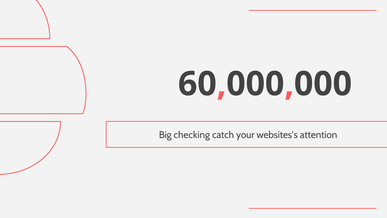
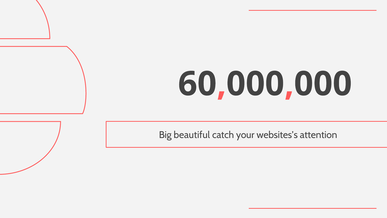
checking: checking -> beautiful (192, 135)
